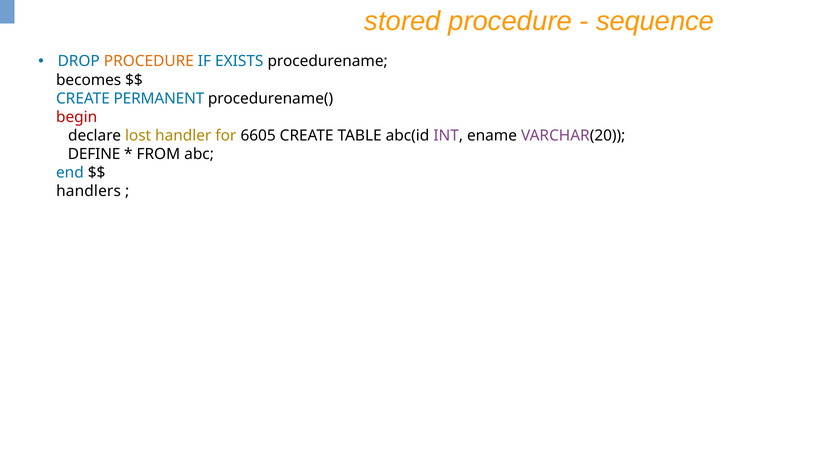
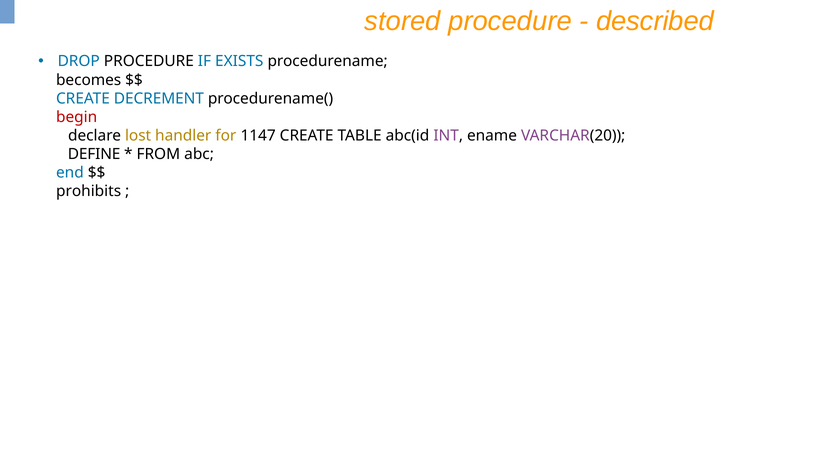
sequence: sequence -> described (655, 21)
PROCEDURE colour: orange -> black (149, 61)
PERMANENT: PERMANENT -> DECREMENT (159, 98)
6605: 6605 -> 1147 (258, 135)
handlers: handlers -> prohibits (89, 191)
